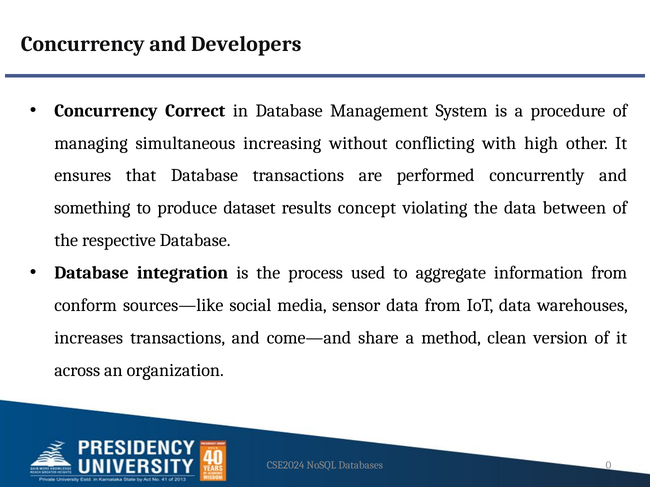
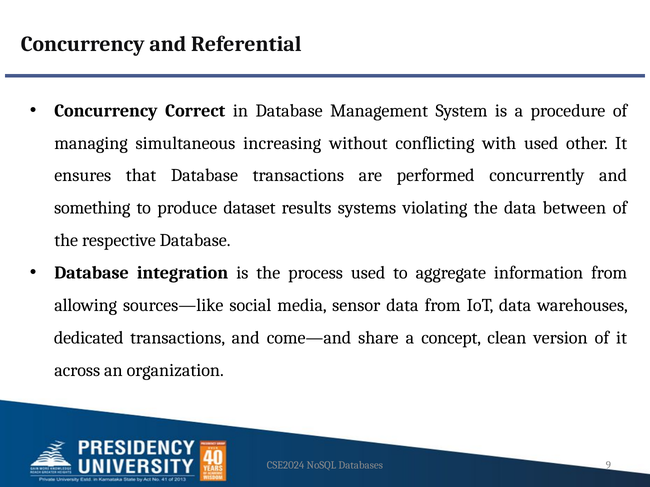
Developers: Developers -> Referential (246, 44)
with high: high -> used (541, 143)
concept: concept -> systems (367, 208)
conform: conform -> allowing (86, 306)
increases: increases -> dedicated (89, 338)
method: method -> concept (451, 338)
0: 0 -> 9 (608, 466)
